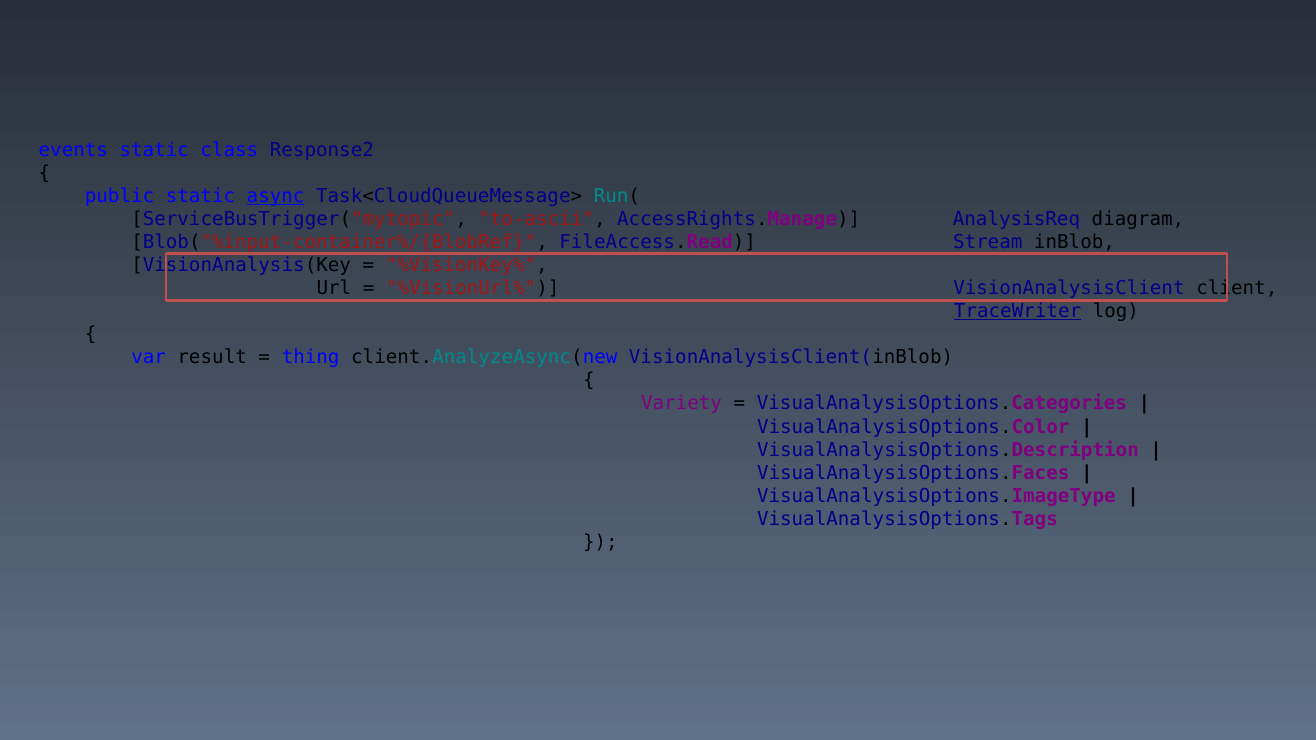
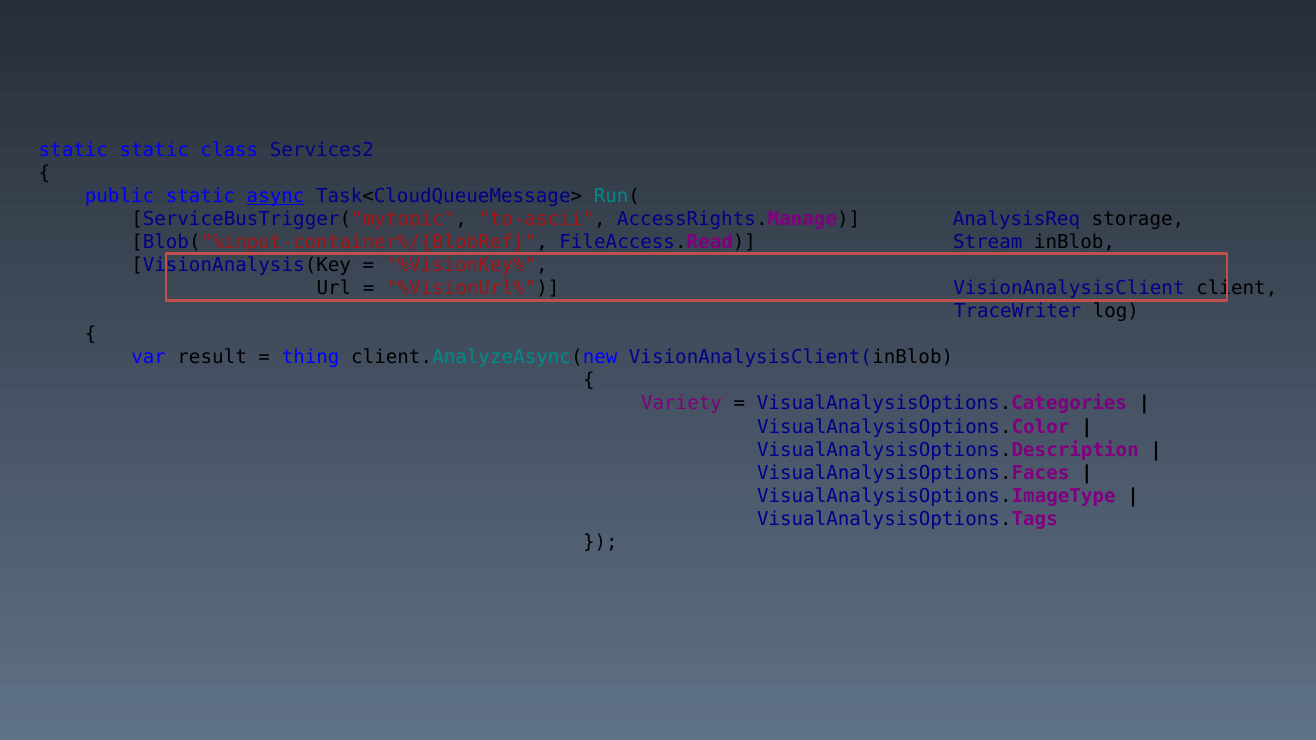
events: events -> static (73, 150)
Response2: Response2 -> Services2 (322, 150)
diagram: diagram -> storage (1138, 219)
TraceWriter underline: present -> none (1018, 312)
